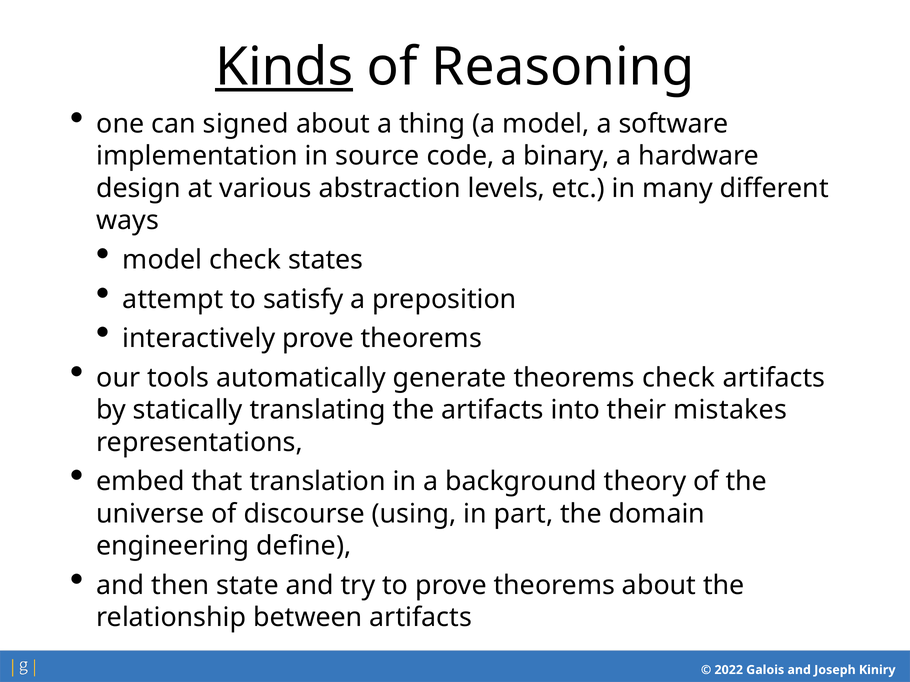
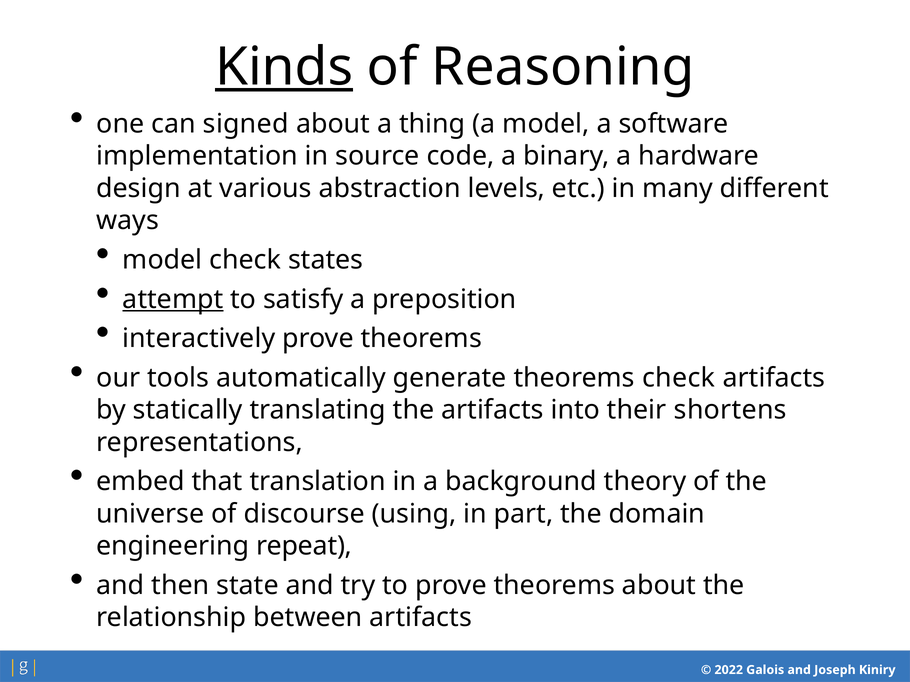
attempt underline: none -> present (173, 299)
mistakes: mistakes -> shortens (730, 410)
define: define -> repeat (304, 546)
